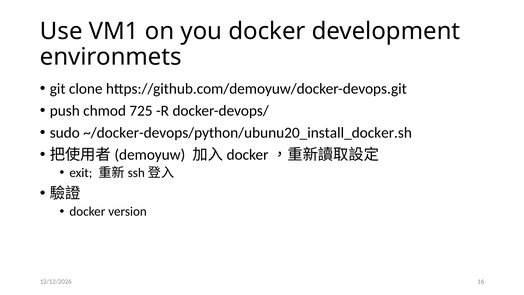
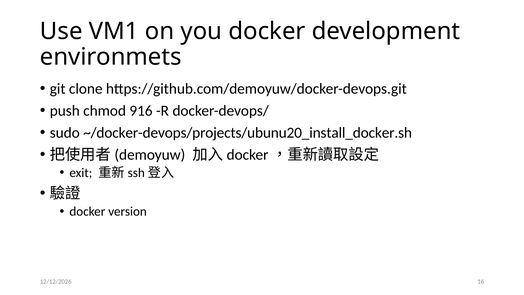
725: 725 -> 916 (141, 111)
~/docker-devops/python/ubunu20_install_docker.sh: ~/docker-devops/python/ubunu20_install_docker.sh -> ~/docker-devops/projects/ubunu20_install_docker.sh (248, 133)
